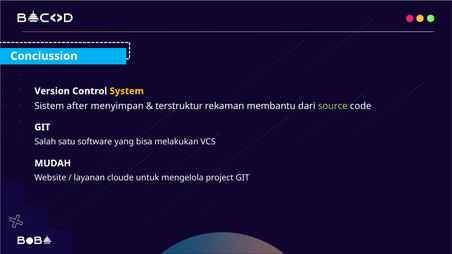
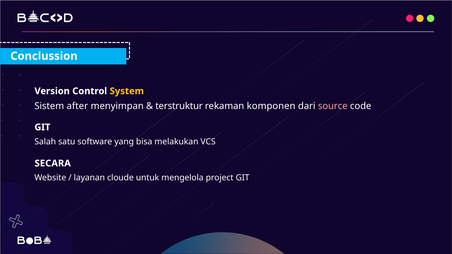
membantu: membantu -> komponen (271, 106)
source colour: light green -> pink (333, 106)
MUDAH: MUDAH -> SECARA (53, 163)
